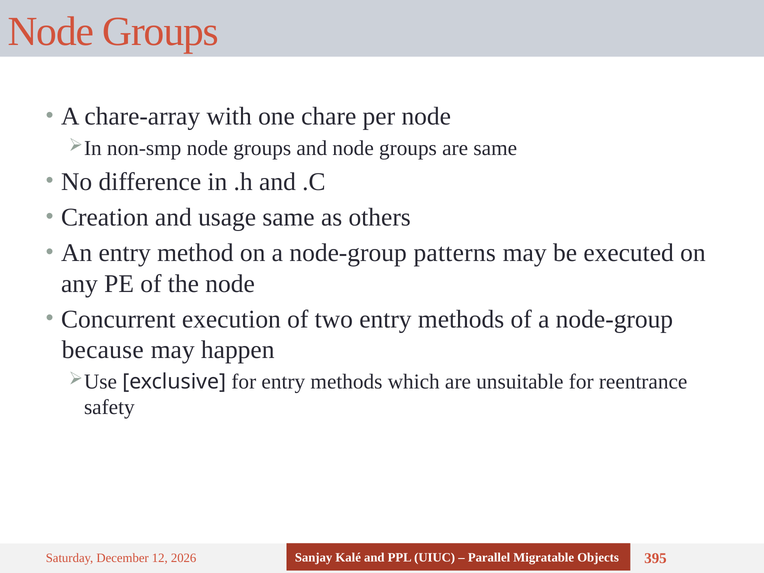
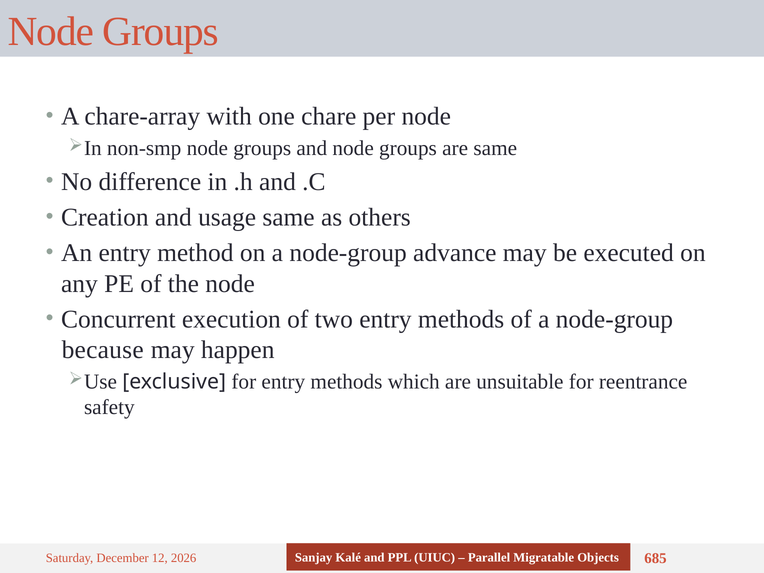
patterns: patterns -> advance (455, 253)
395: 395 -> 685 (655, 558)
